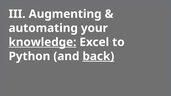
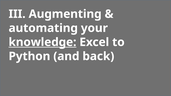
back underline: present -> none (98, 56)
